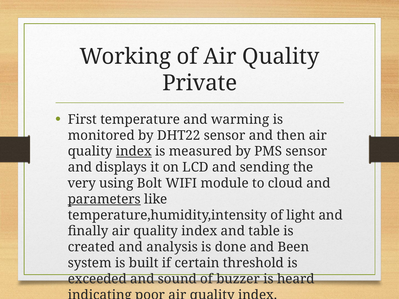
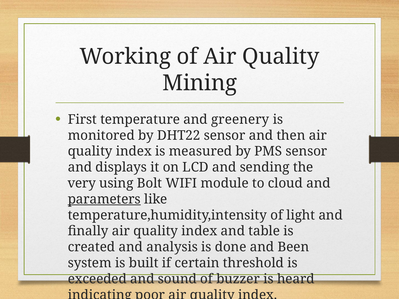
Private: Private -> Mining (200, 83)
warming: warming -> greenery (240, 120)
index underline: present -> none (134, 151)
